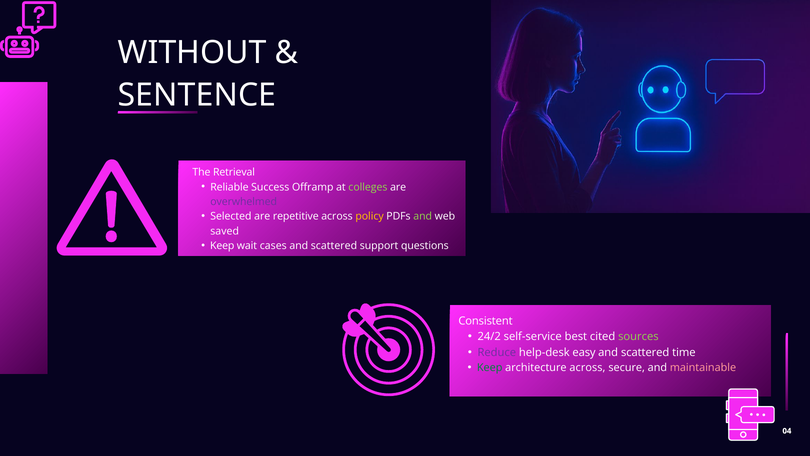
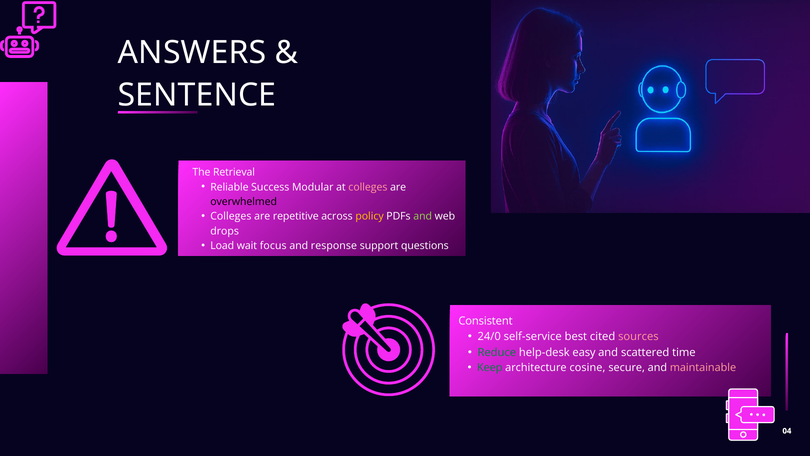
WITHOUT: WITHOUT -> ANSWERS (192, 53)
Offramp: Offramp -> Modular (313, 187)
colleges colour: light green -> pink (368, 187)
overwhelmed colour: purple -> black (244, 202)
Selected: Selected -> Colleges (231, 216)
saved: saved -> drops (225, 231)
Keep: Keep -> Load (222, 246)
cases: cases -> focus (273, 246)
scattered: scattered -> response (334, 246)
24/2: 24/2 -> 24/0 (489, 336)
sources colour: light green -> pink (638, 336)
Reduce colour: purple -> green (497, 352)
architecture across: across -> cosine (587, 368)
